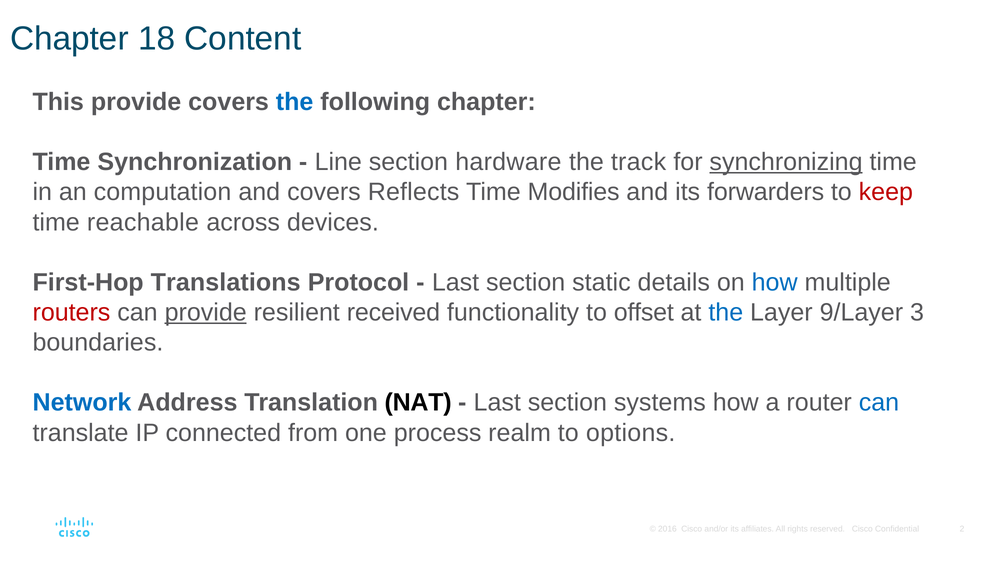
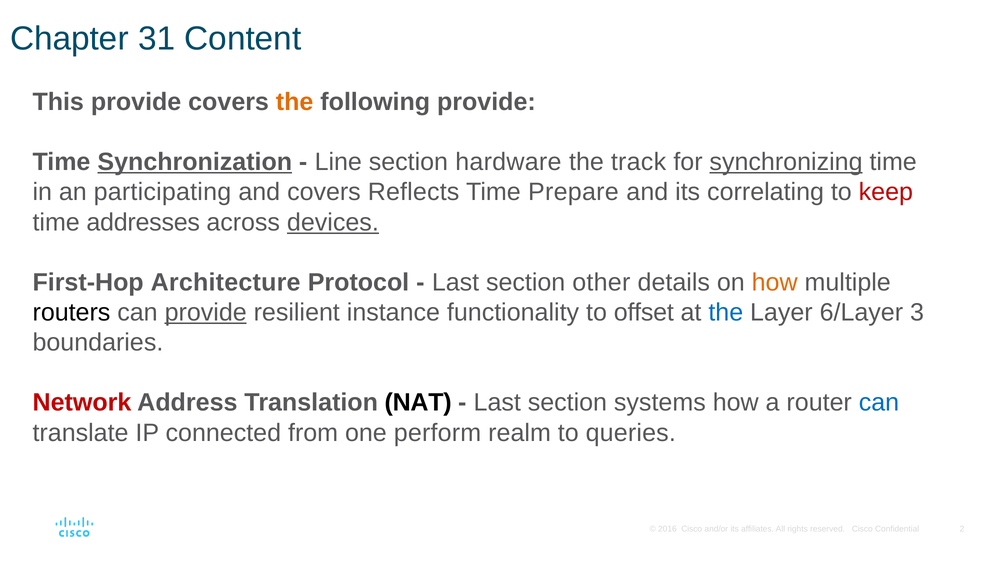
18: 18 -> 31 (157, 39)
the colour: blue -> orange (295, 102)
following chapter: chapter -> provide (486, 102)
Synchronization underline: none -> present (195, 162)
computation: computation -> participating (162, 192)
Modifies: Modifies -> Prepare (573, 192)
forwarders: forwarders -> correlating (766, 192)
reachable: reachable -> addresses (143, 222)
devices underline: none -> present (333, 222)
Translations: Translations -> Architecture (226, 282)
static: static -> other (601, 282)
how colour: blue -> orange (775, 282)
routers colour: red -> black (71, 312)
received: received -> instance (393, 312)
9/Layer: 9/Layer -> 6/Layer (861, 312)
Network colour: blue -> red (82, 402)
process: process -> perform (437, 433)
options: options -> queries (631, 433)
